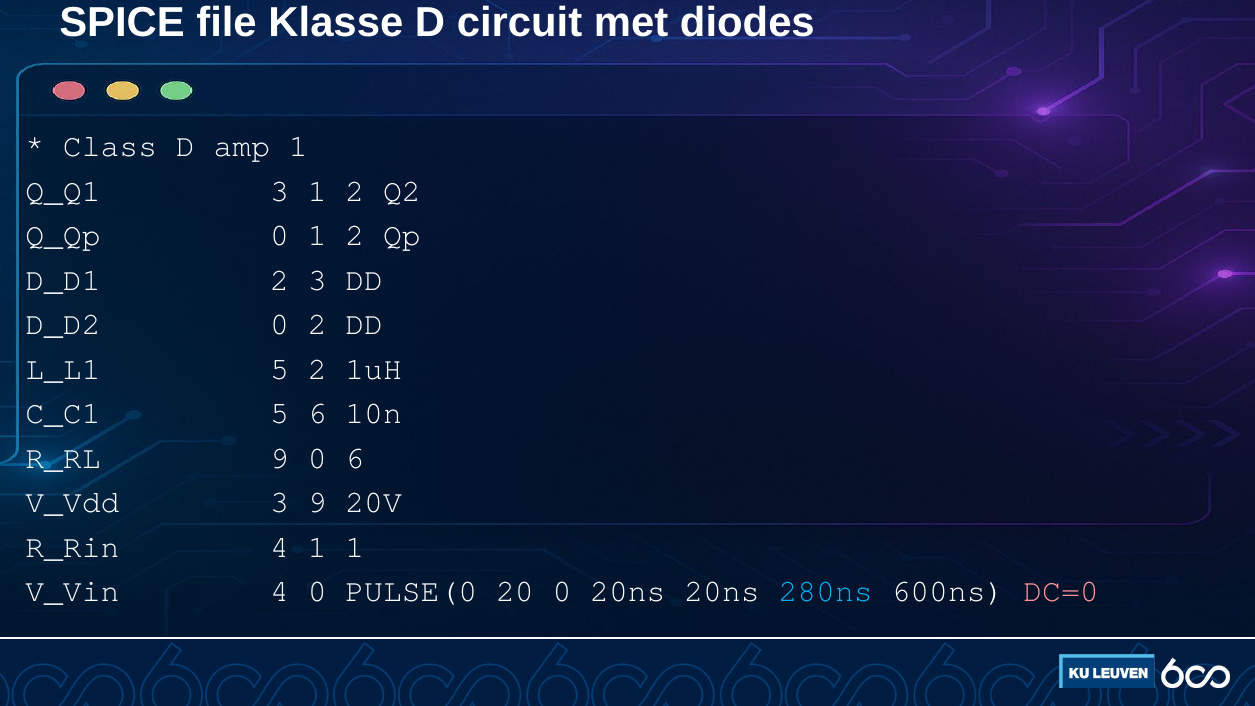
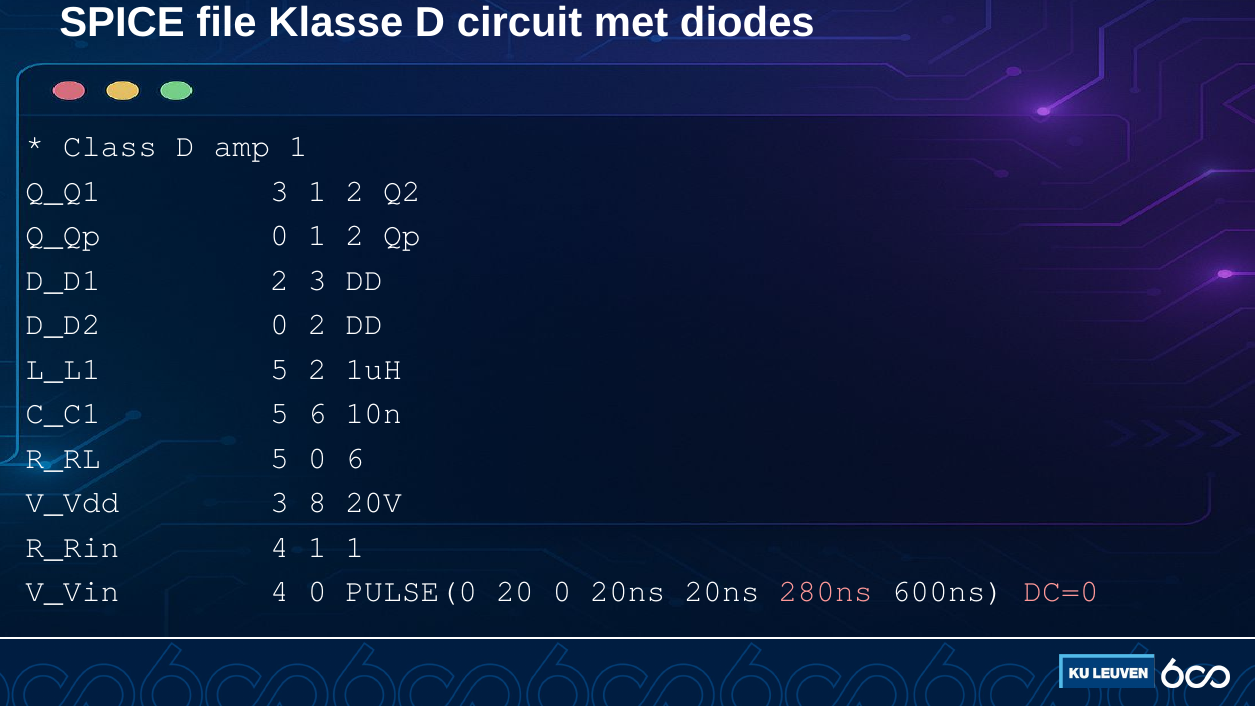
R_RL 9: 9 -> 5 (280, 458)
3 9: 9 -> 8 (317, 502)
280ns colour: light blue -> pink (826, 591)
